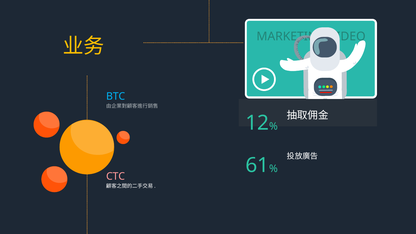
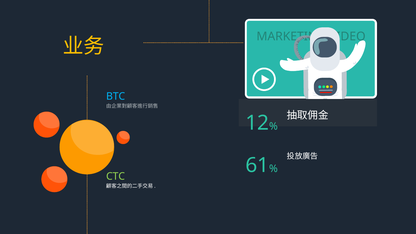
CTC colour: pink -> light green (116, 176)
